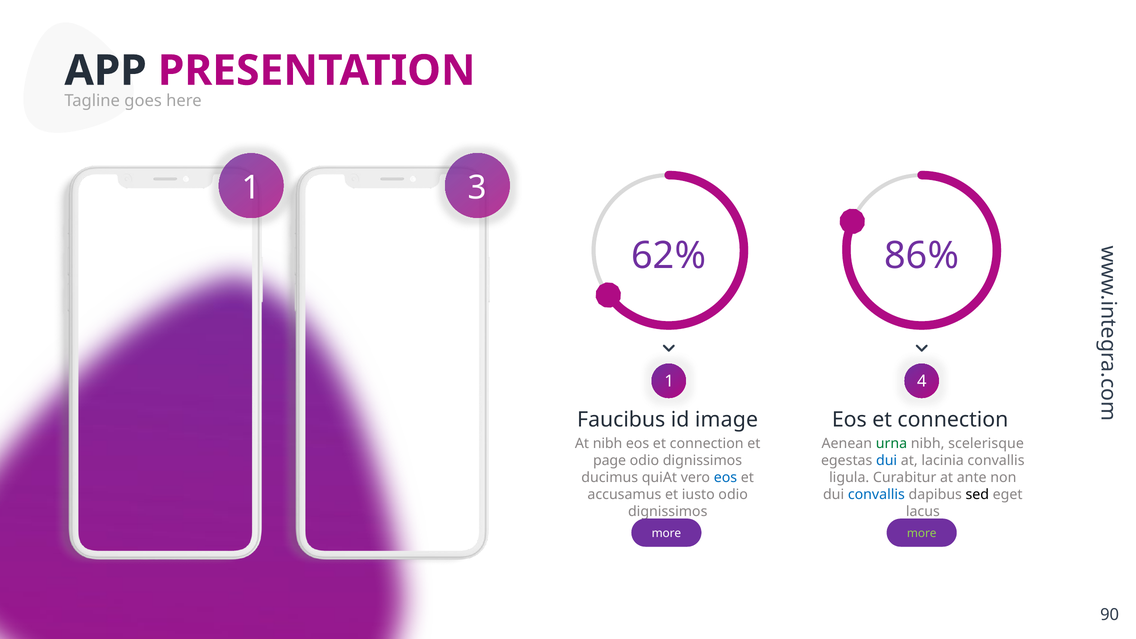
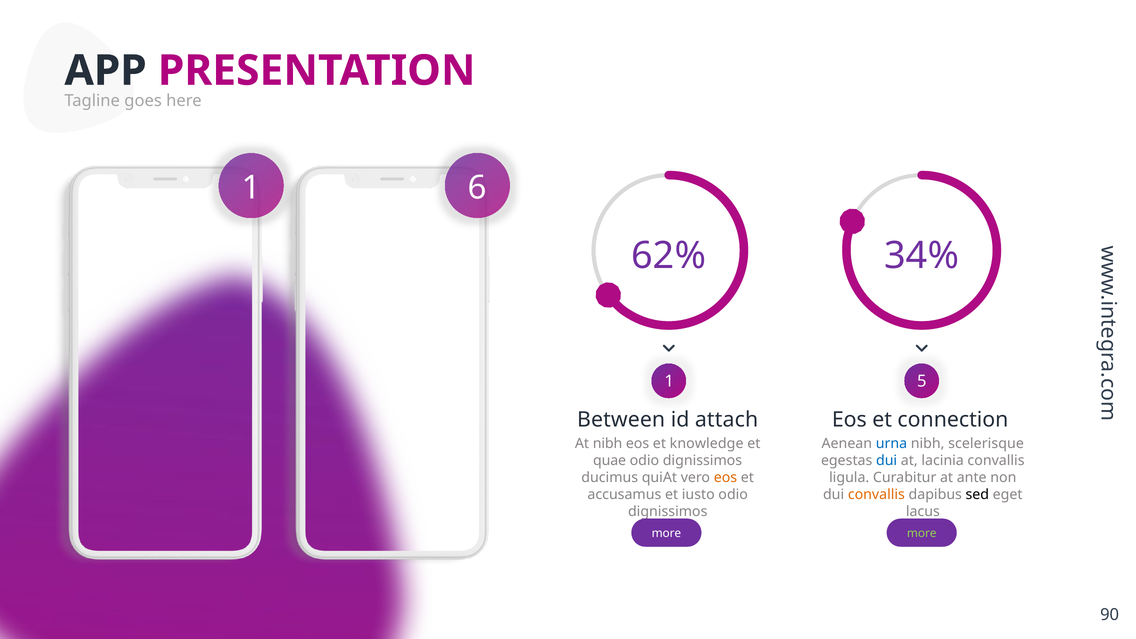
3: 3 -> 6 (477, 188)
86%: 86% -> 34% (922, 256)
4: 4 -> 5 (922, 381)
Faucibus: Faucibus -> Between (621, 420)
image: image -> attach (727, 420)
connection: connection -> knowledge (707, 444)
urna colour: green -> blue (891, 444)
page: page -> quae (610, 461)
eos colour: blue -> orange (725, 478)
convallis colour: blue -> orange (876, 495)
